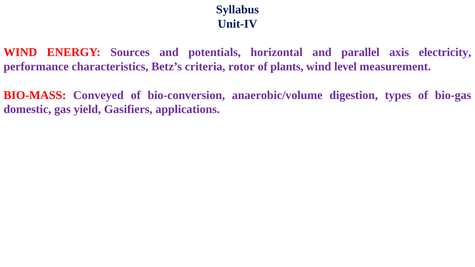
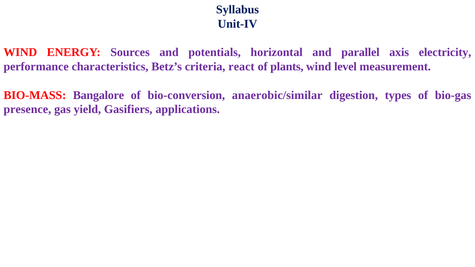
rotor: rotor -> react (241, 67)
Conveyed: Conveyed -> Bangalore (99, 95)
anaerobic/volume: anaerobic/volume -> anaerobic/similar (277, 95)
domestic: domestic -> presence (27, 109)
